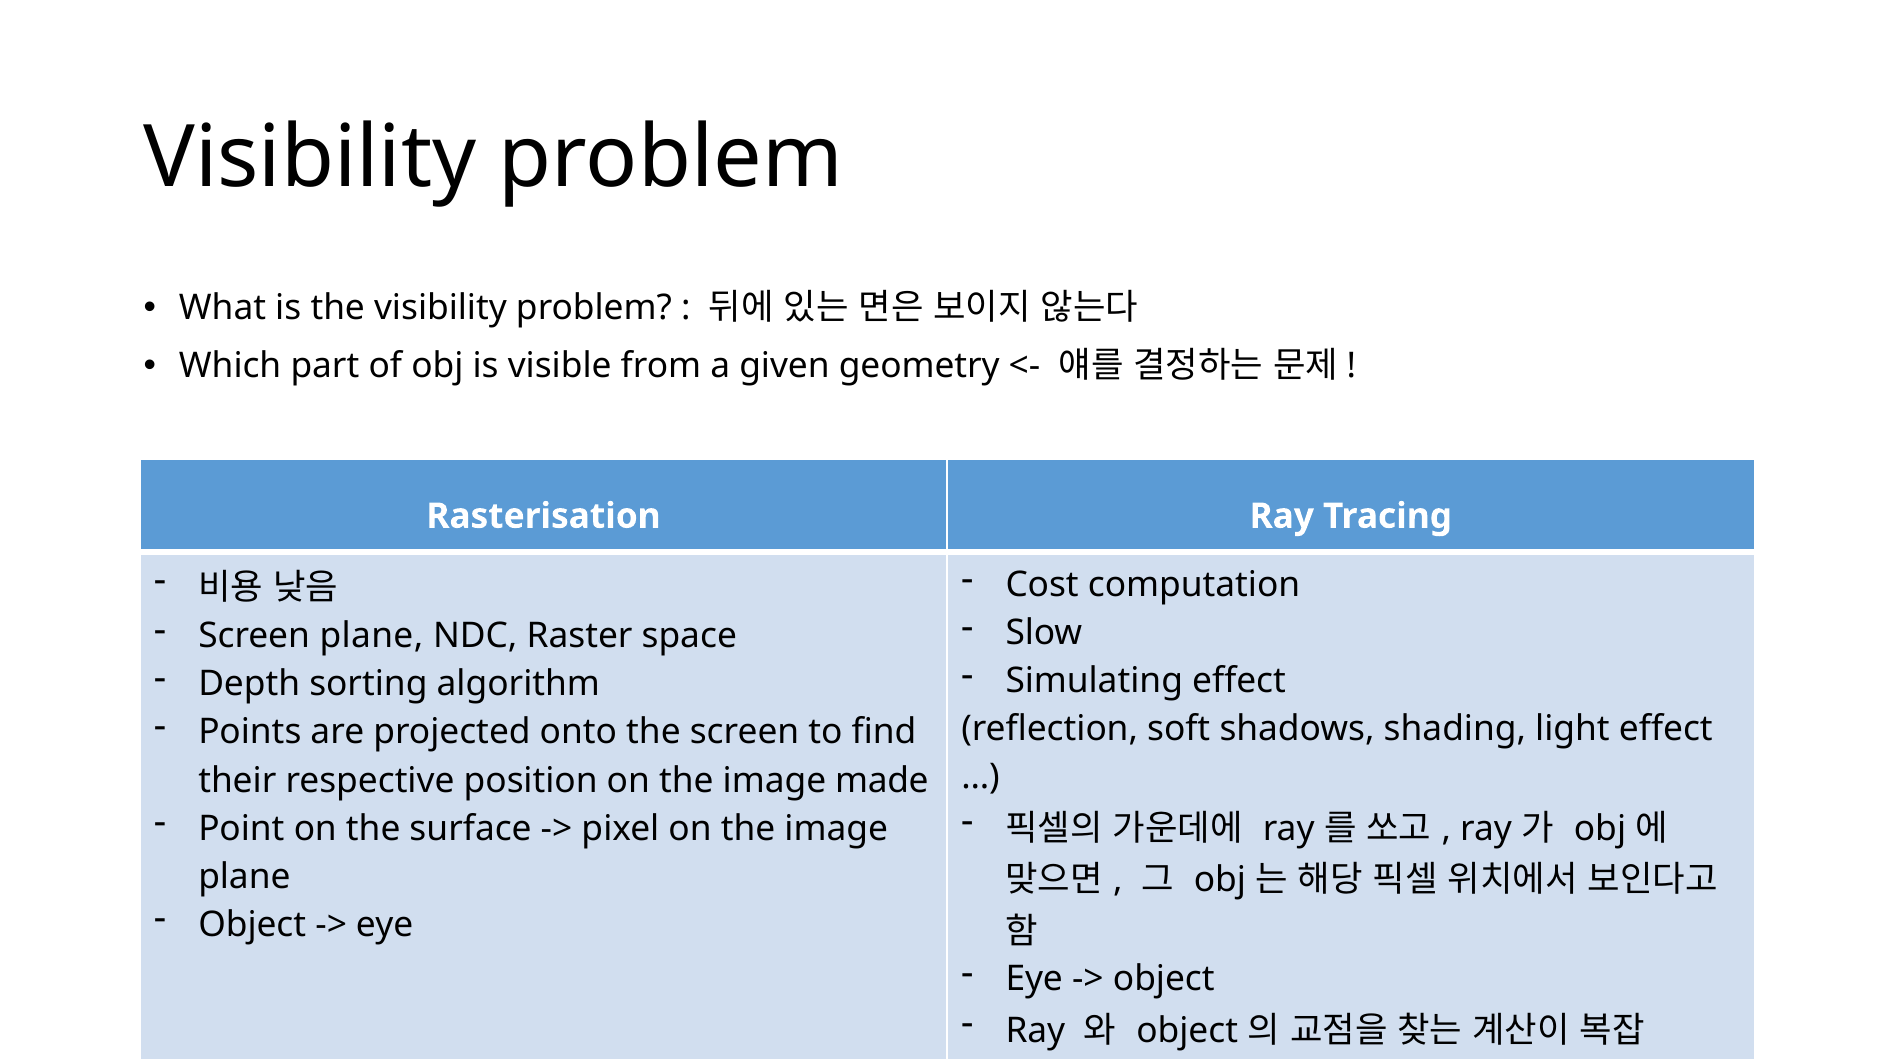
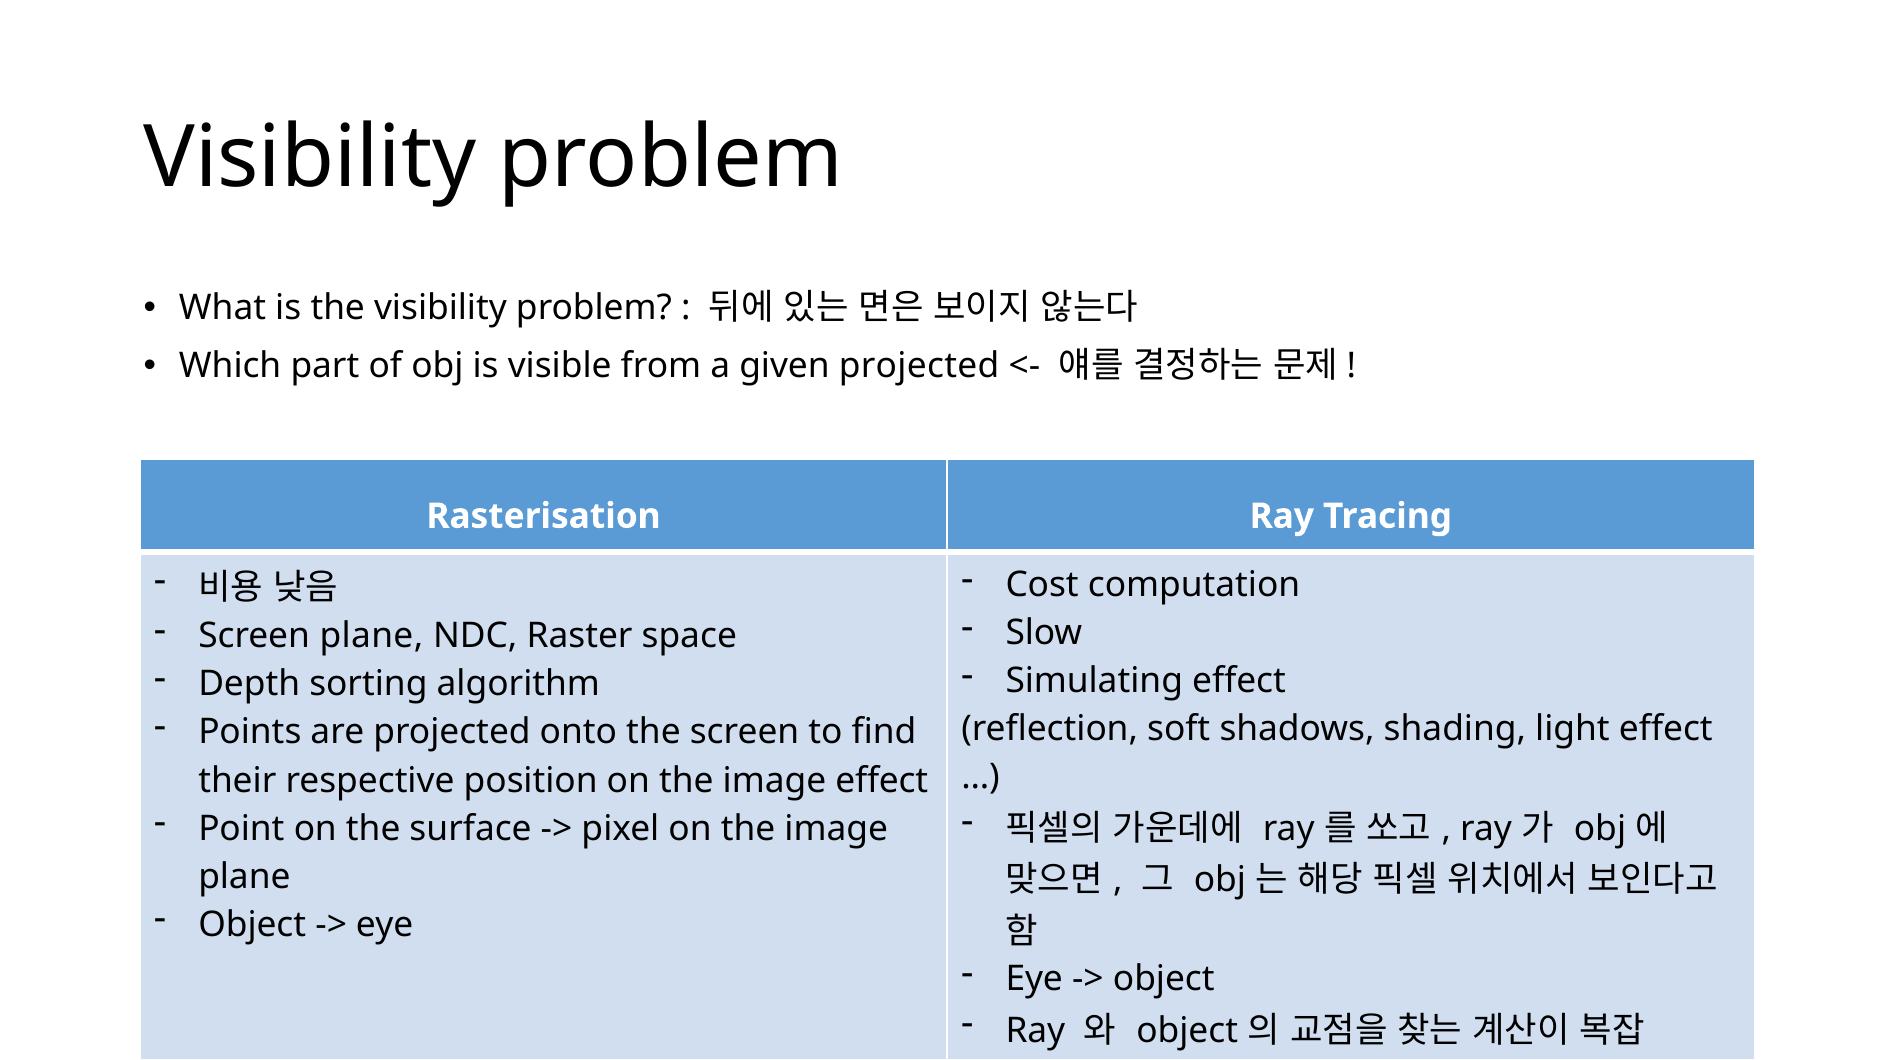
given geometry: geometry -> projected (919, 366)
image made: made -> effect (882, 780)
